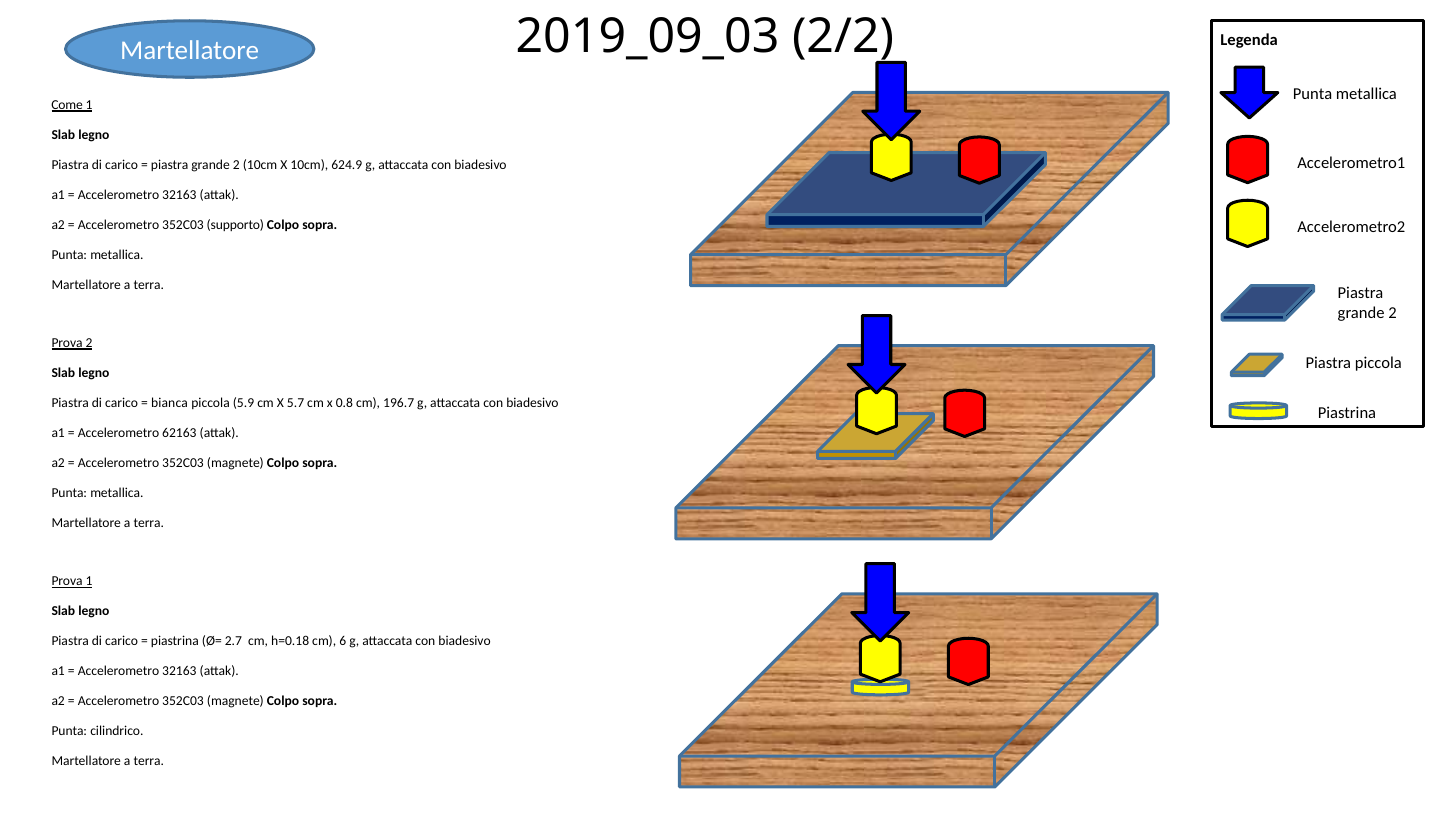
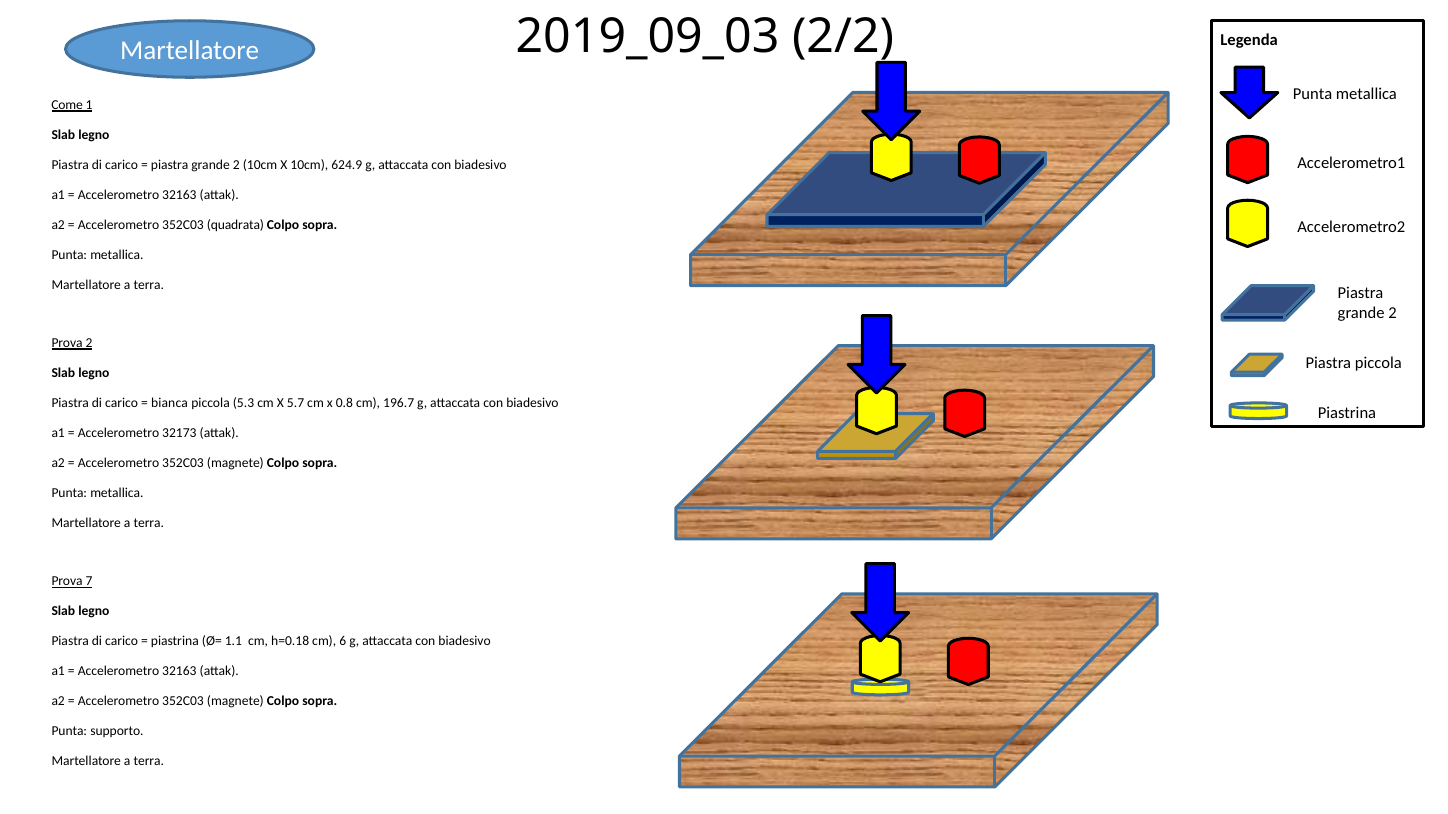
supporto: supporto -> quadrata (235, 225)
5.9: 5.9 -> 5.3 (244, 403)
62163: 62163 -> 32173 (179, 433)
Prova 1: 1 -> 7 (89, 582)
2.7: 2.7 -> 1.1 (233, 642)
cilindrico: cilindrico -> supporto (117, 731)
